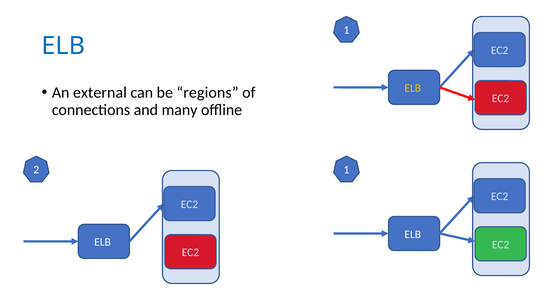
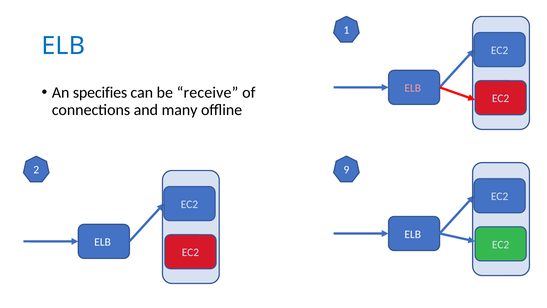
ELB colour: yellow -> pink (413, 88)
external: external -> specifies (100, 92)
regions: regions -> receive (208, 92)
2 1: 1 -> 9 (346, 170)
